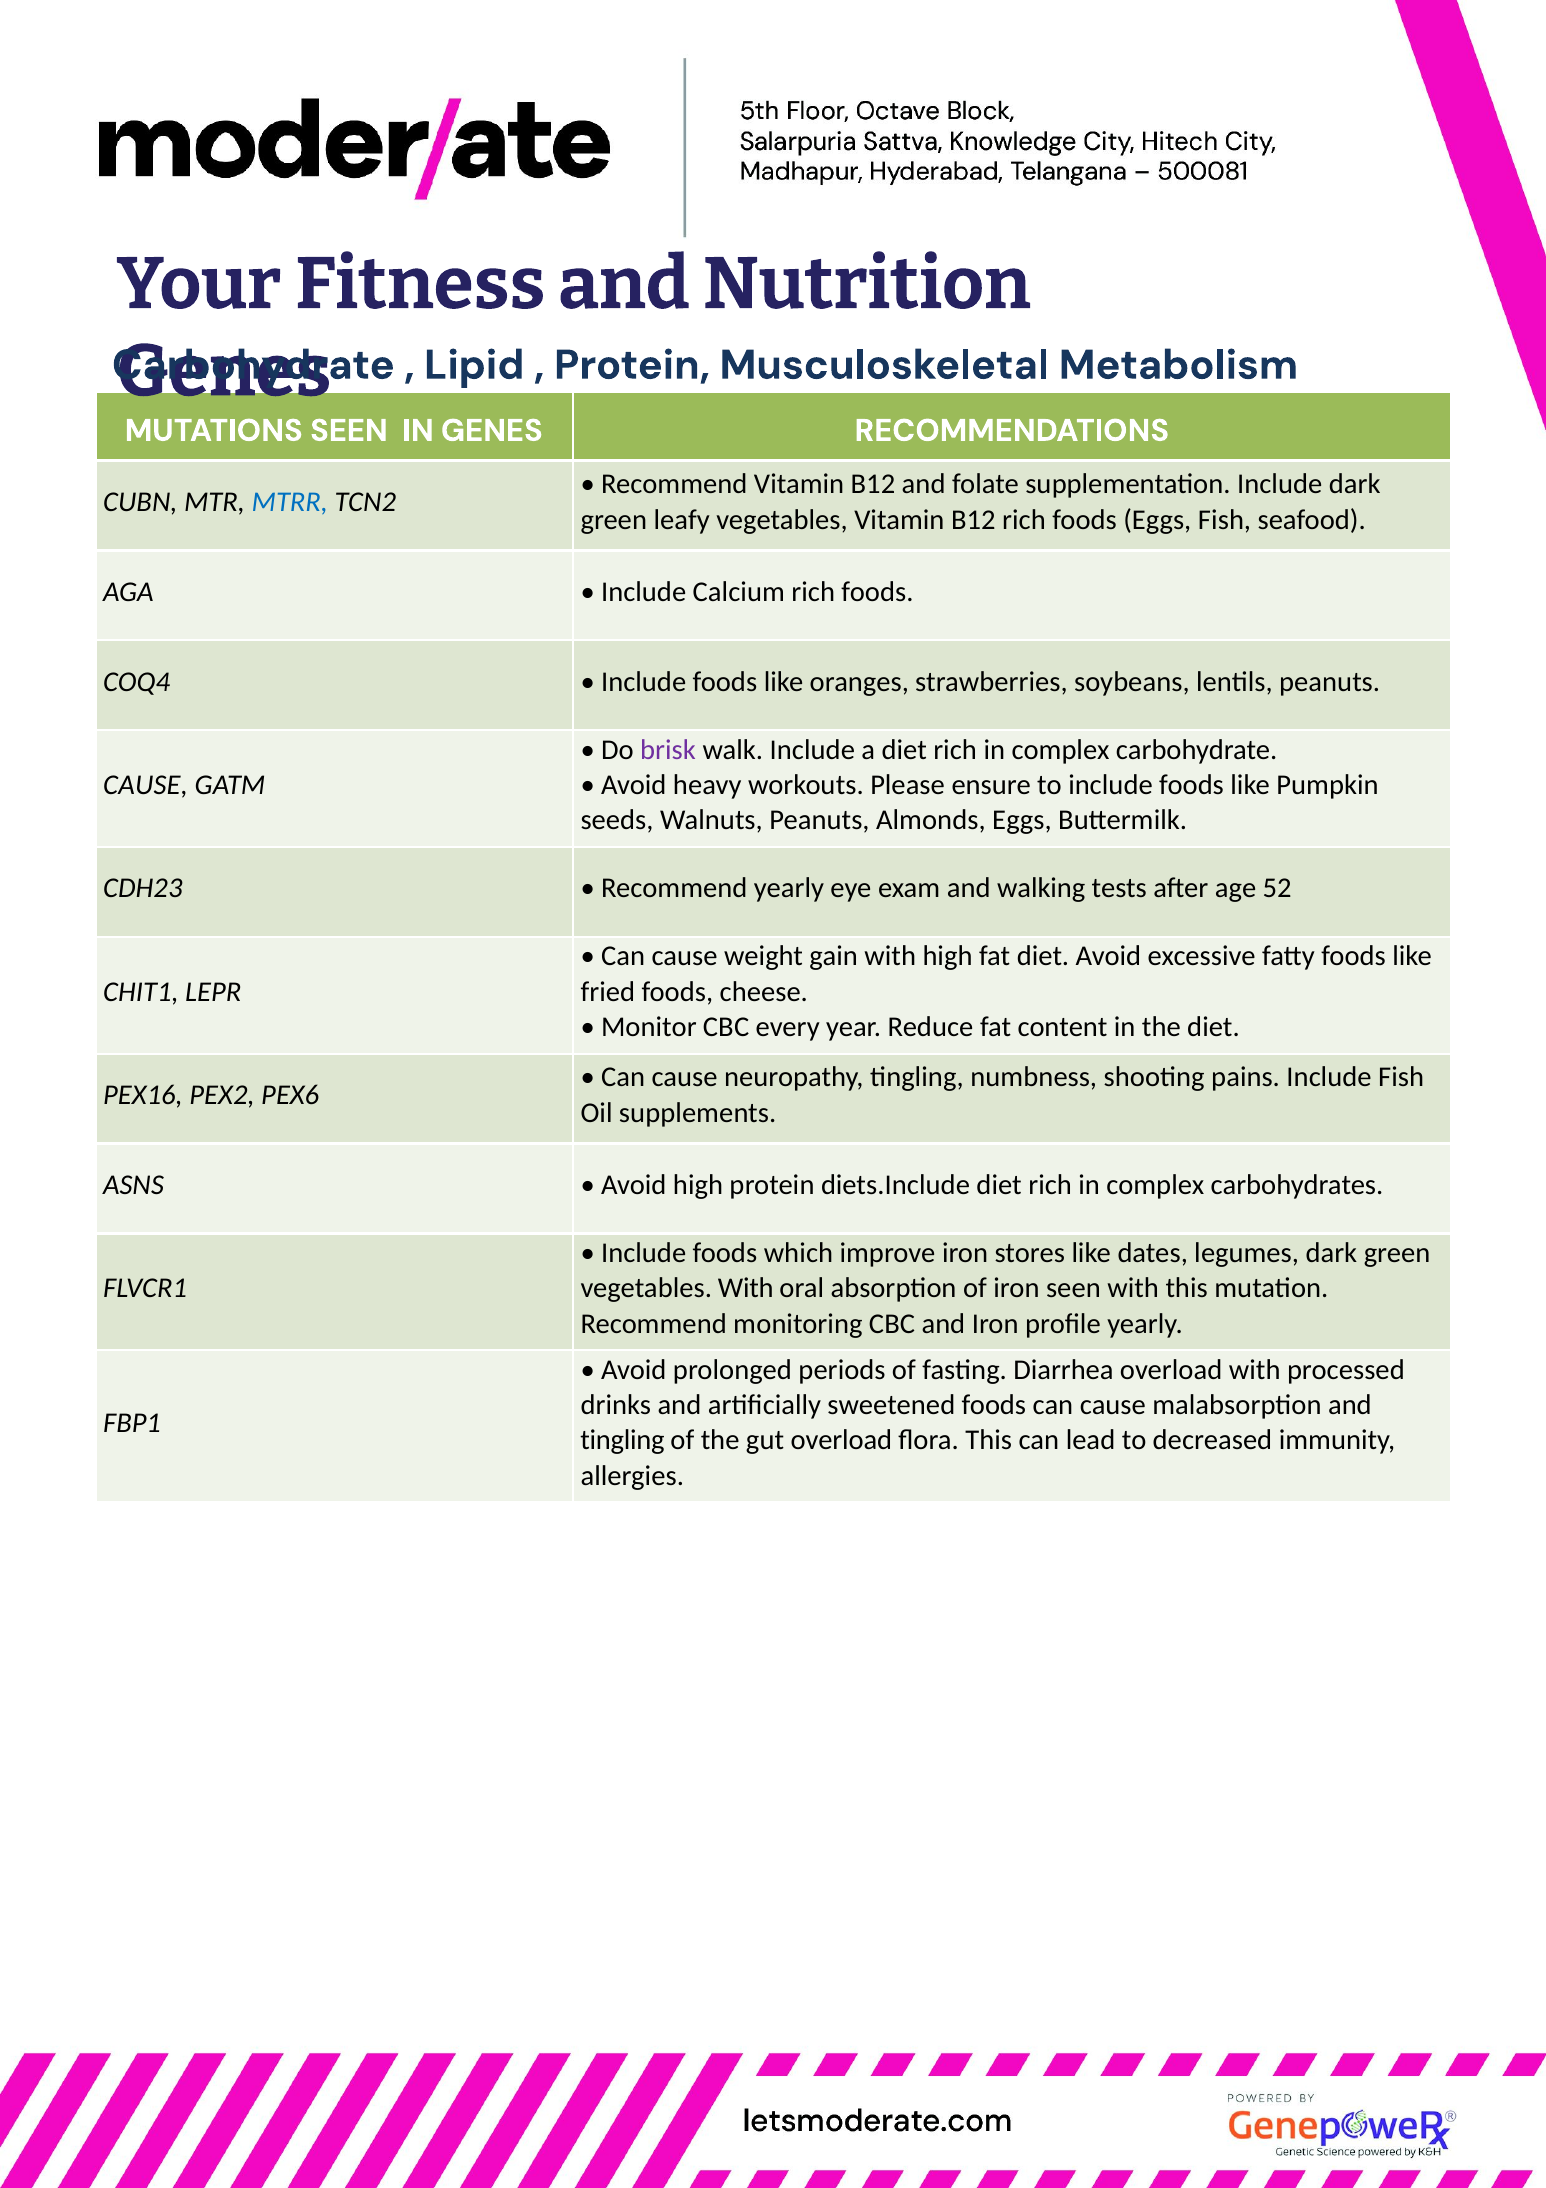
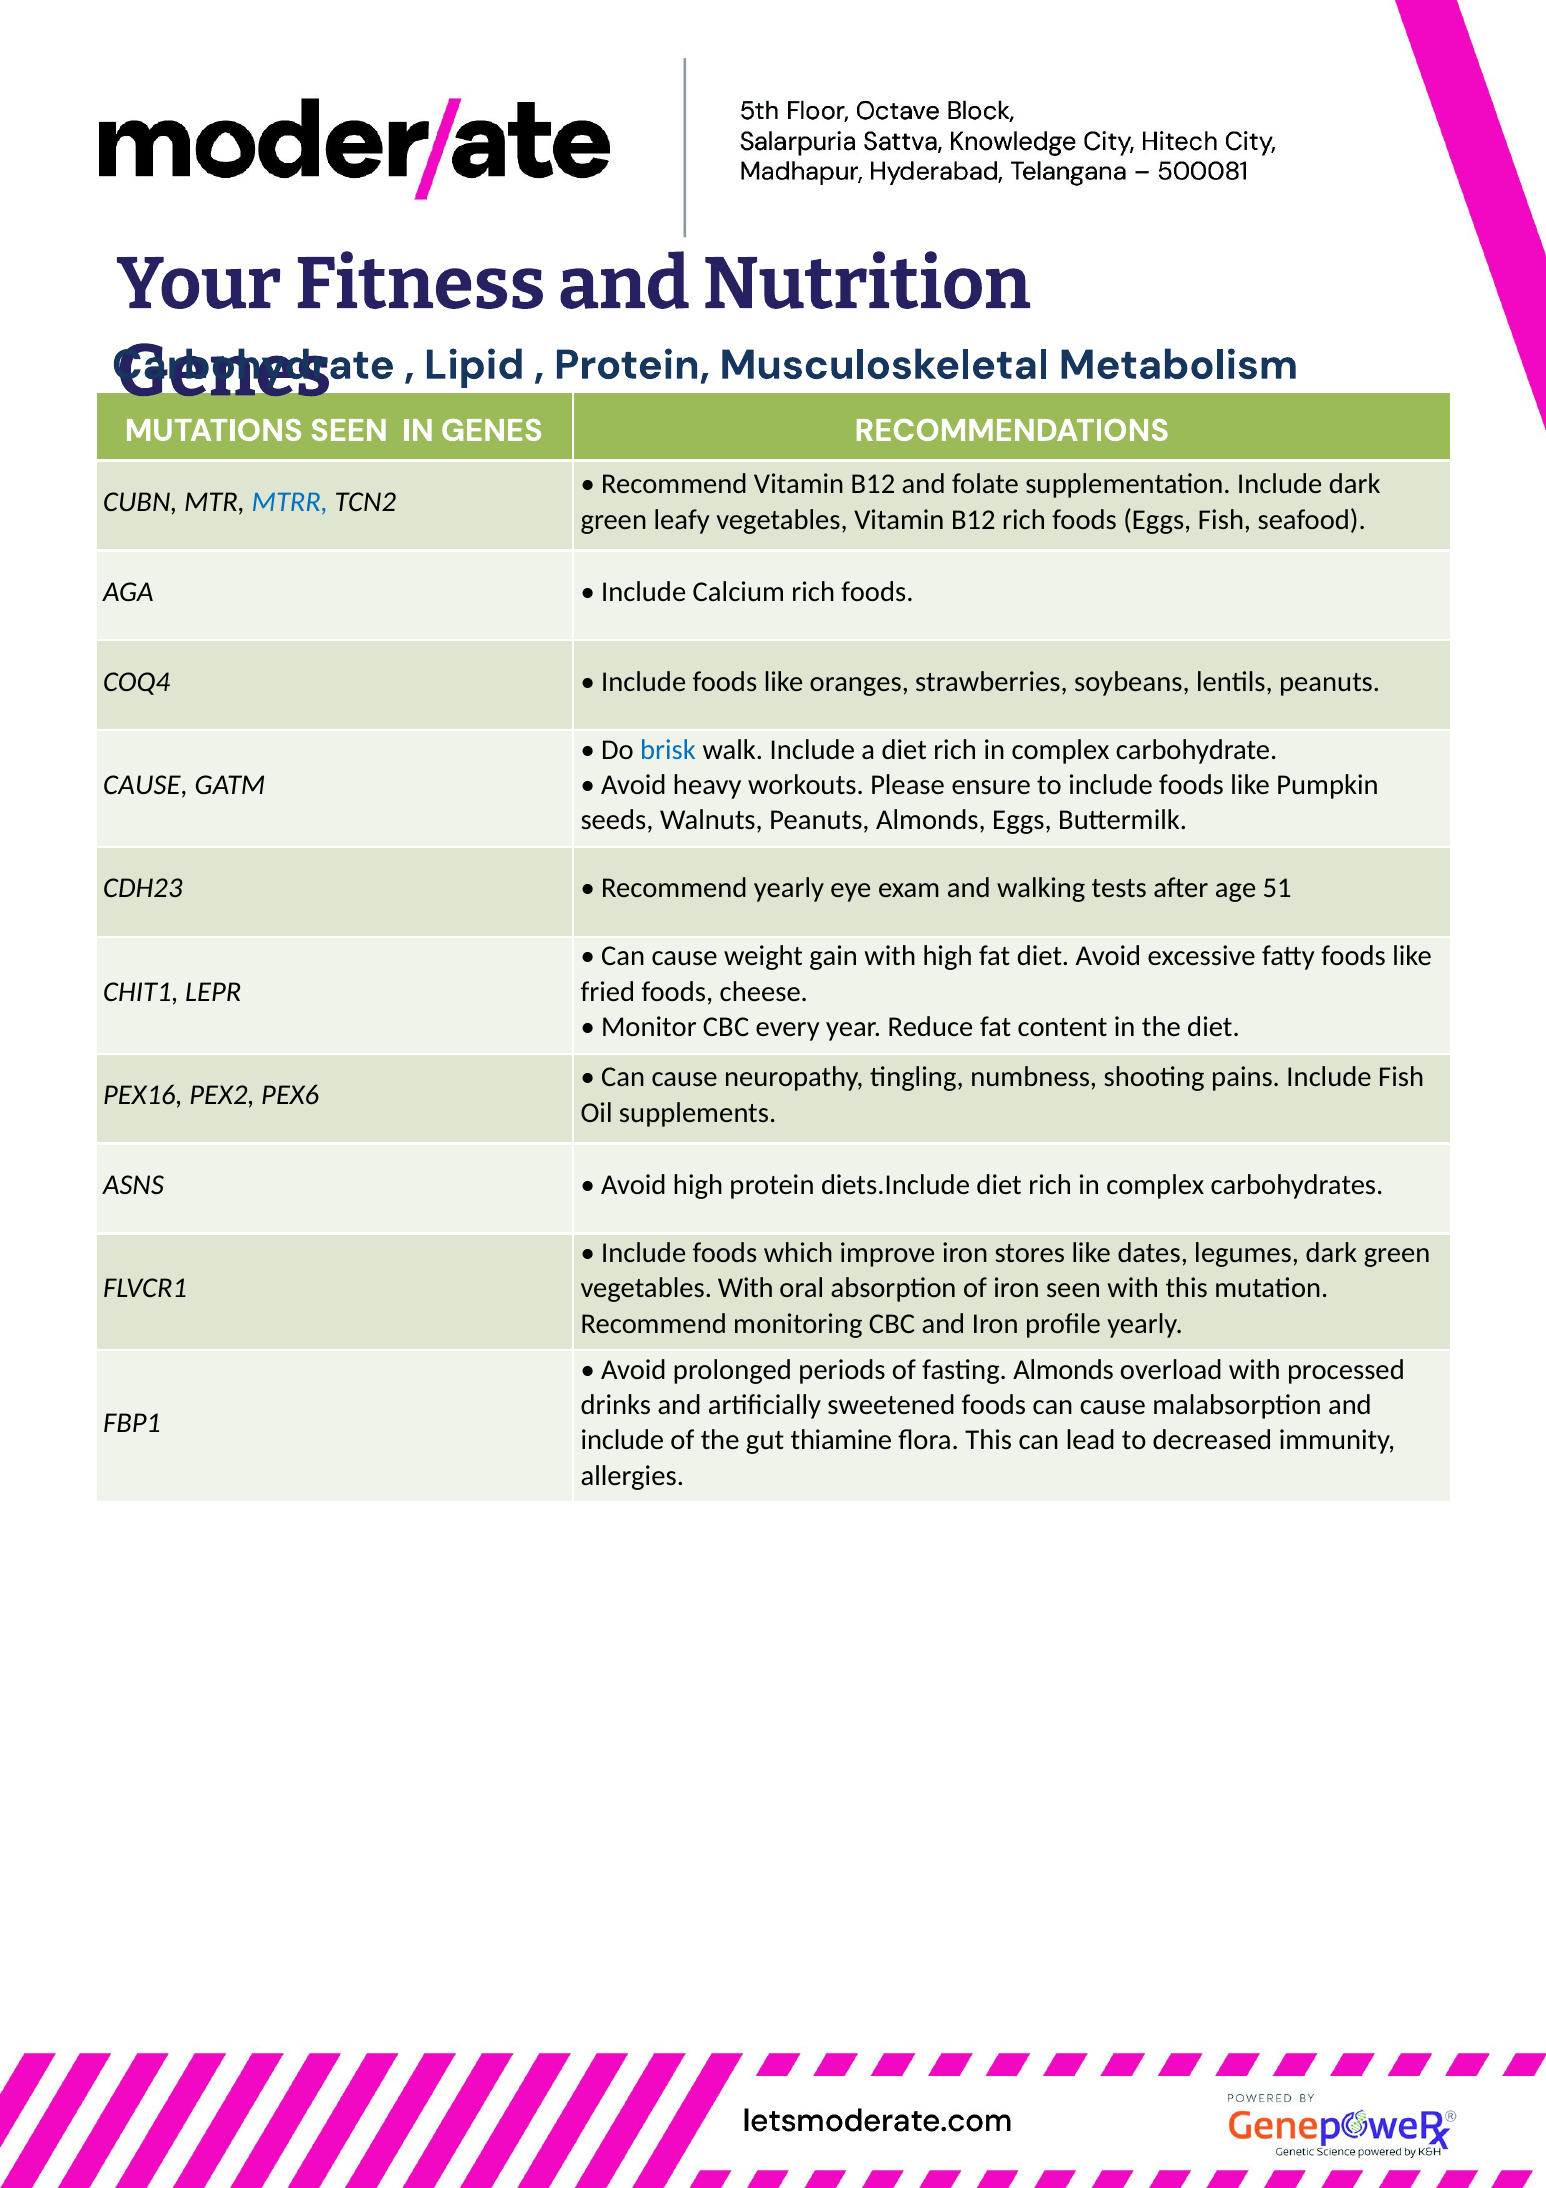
brisk colour: purple -> blue (668, 750)
52: 52 -> 51 (1277, 888)
fasting Diarrhea: Diarrhea -> Almonds (1064, 1370)
tingling: tingling -> include (622, 1440)
gut overload: overload -> thiamine (841, 1440)
